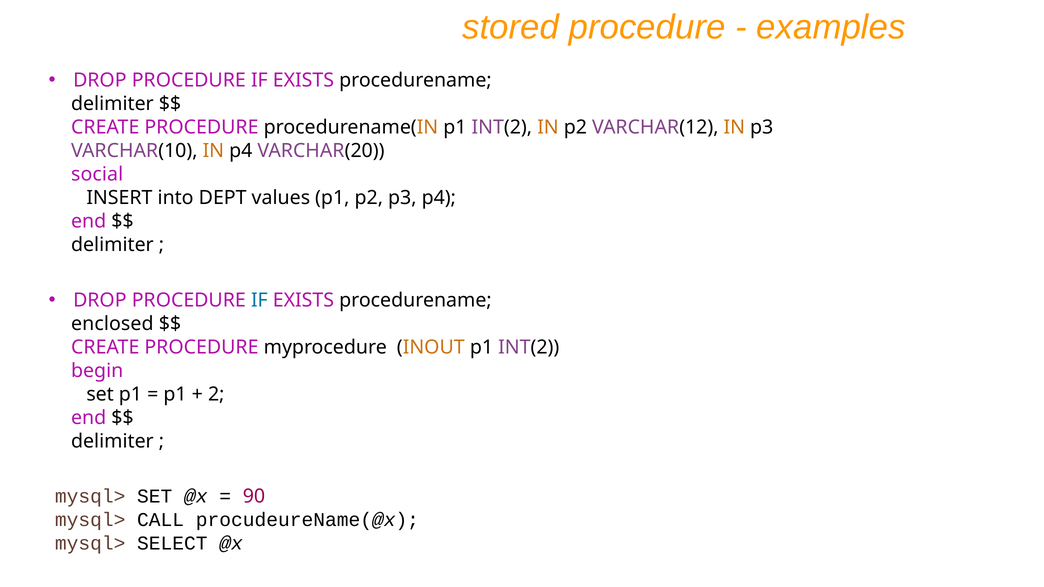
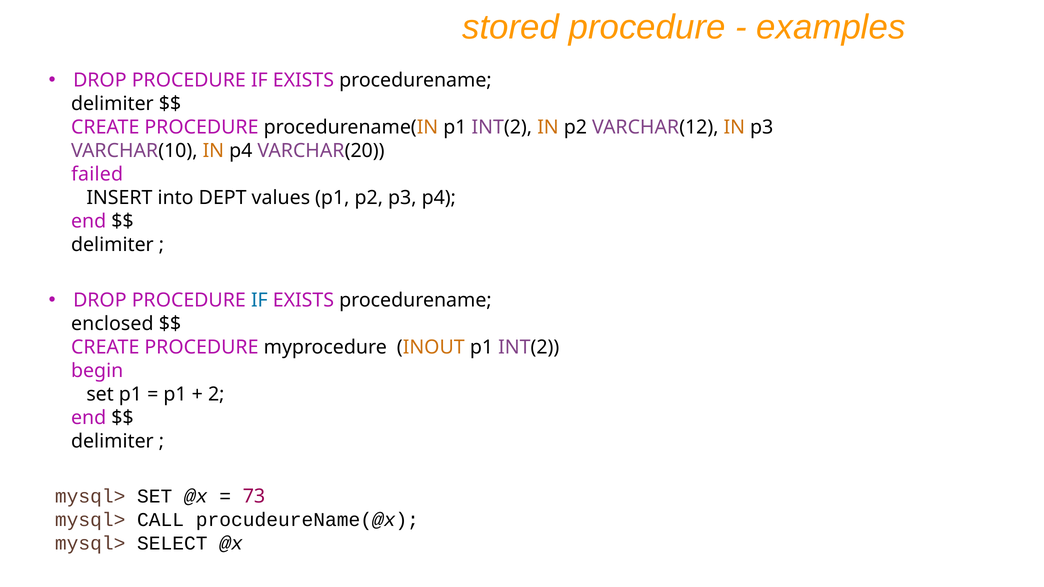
social: social -> failed (97, 174)
90: 90 -> 73 (254, 497)
